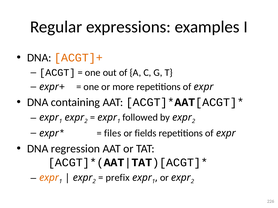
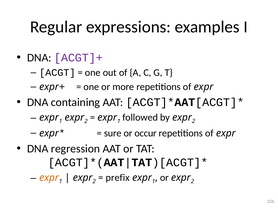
ACGT]+ colour: orange -> purple (78, 58)
files: files -> sure (113, 133)
fields: fields -> occur (146, 133)
